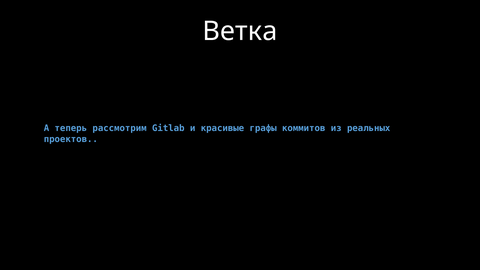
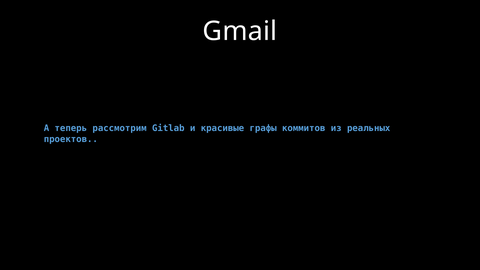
Ветка: Ветка -> Gmail (240, 31)
